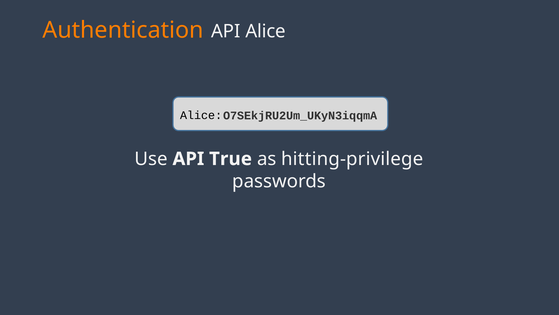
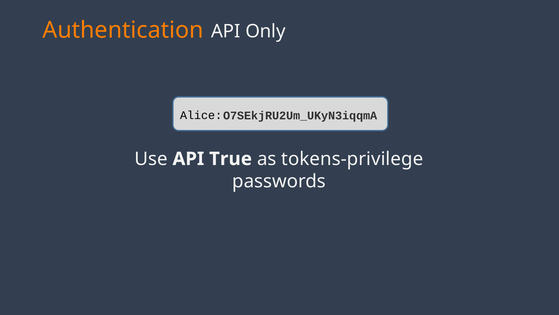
Alice: Alice -> Only (265, 31)
hitting-privilege: hitting-privilege -> tokens-privilege (352, 159)
